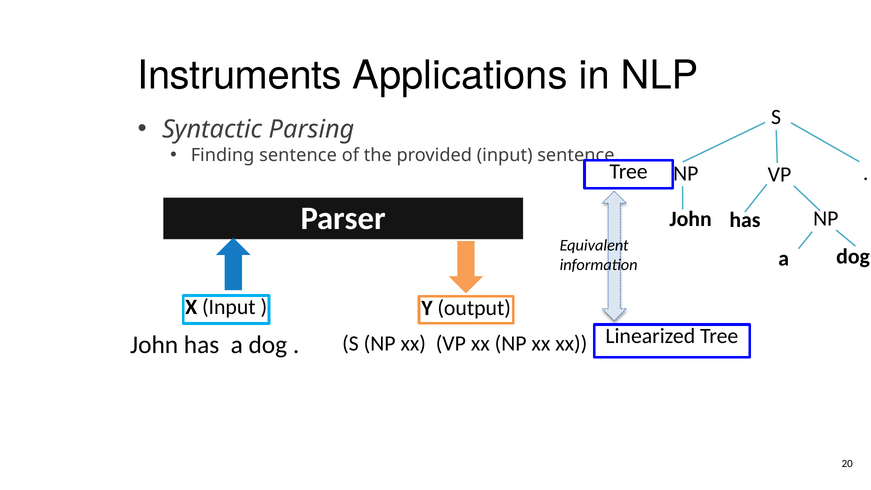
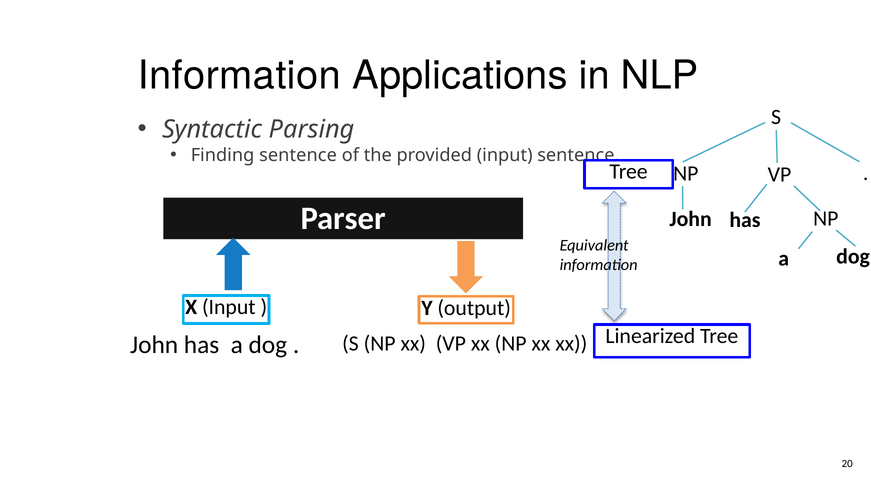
Instruments: Instruments -> Information (239, 76)
